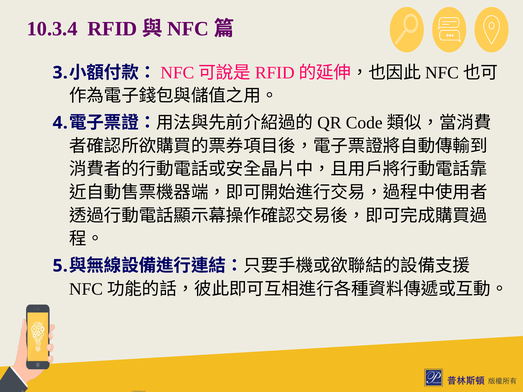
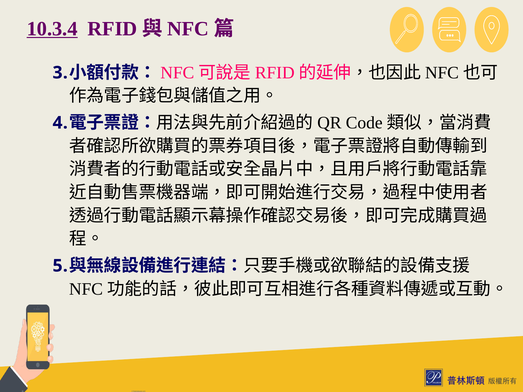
10.3.4 underline: none -> present (52, 29)
